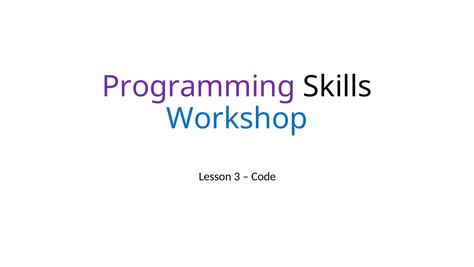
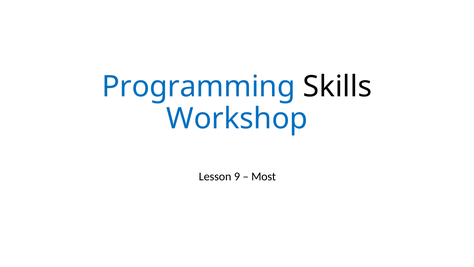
Programming colour: purple -> blue (199, 87)
3: 3 -> 9 (237, 176)
Code: Code -> Most (264, 176)
